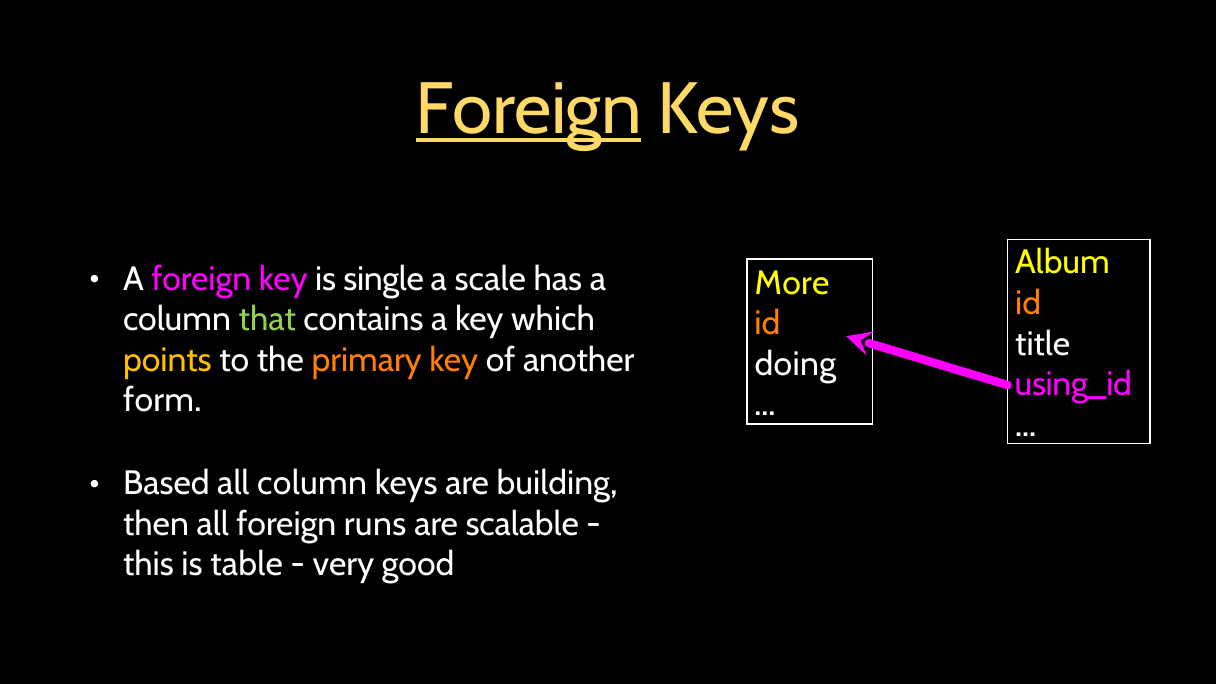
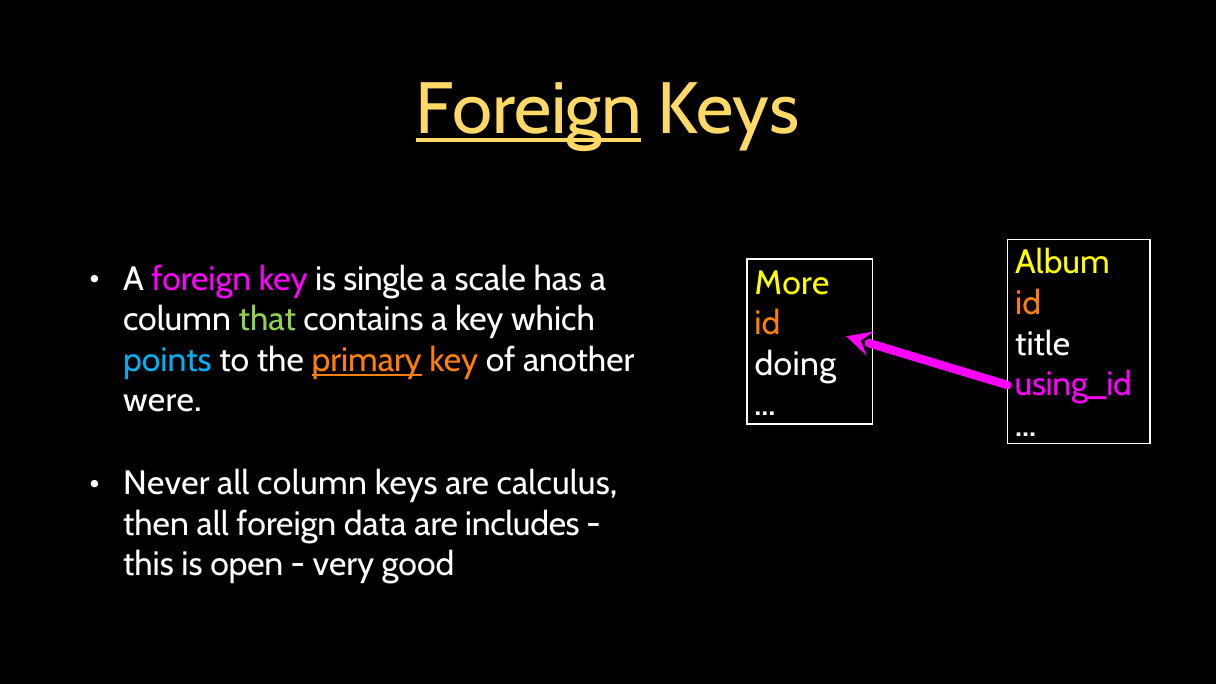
points colour: yellow -> light blue (167, 360)
primary underline: none -> present (367, 360)
form: form -> were (162, 401)
Based: Based -> Never (166, 483)
building: building -> calculus (557, 483)
runs: runs -> data (375, 524)
scalable: scalable -> includes (522, 524)
table: table -> open (247, 565)
